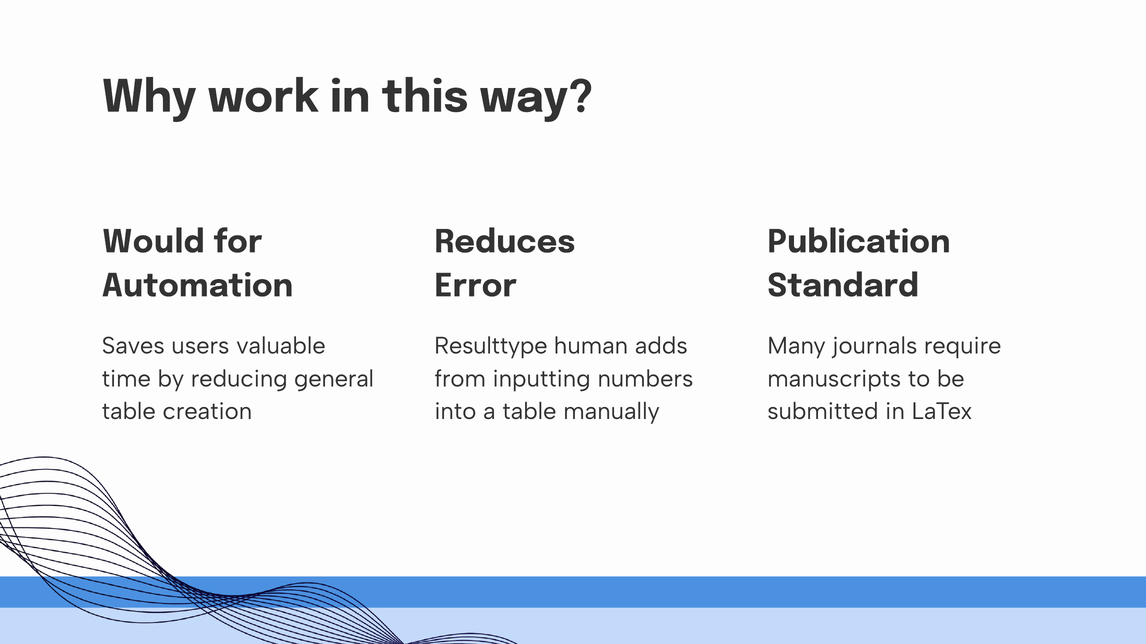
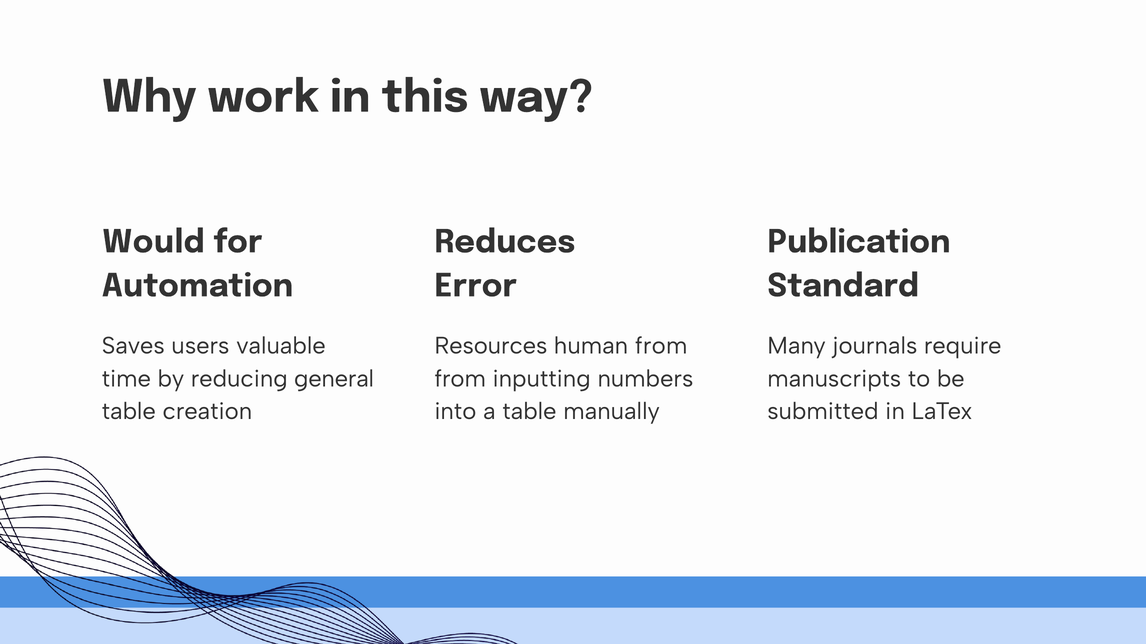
Resulttype: Resulttype -> Resources (491, 346)
human adds: adds -> from (661, 346)
